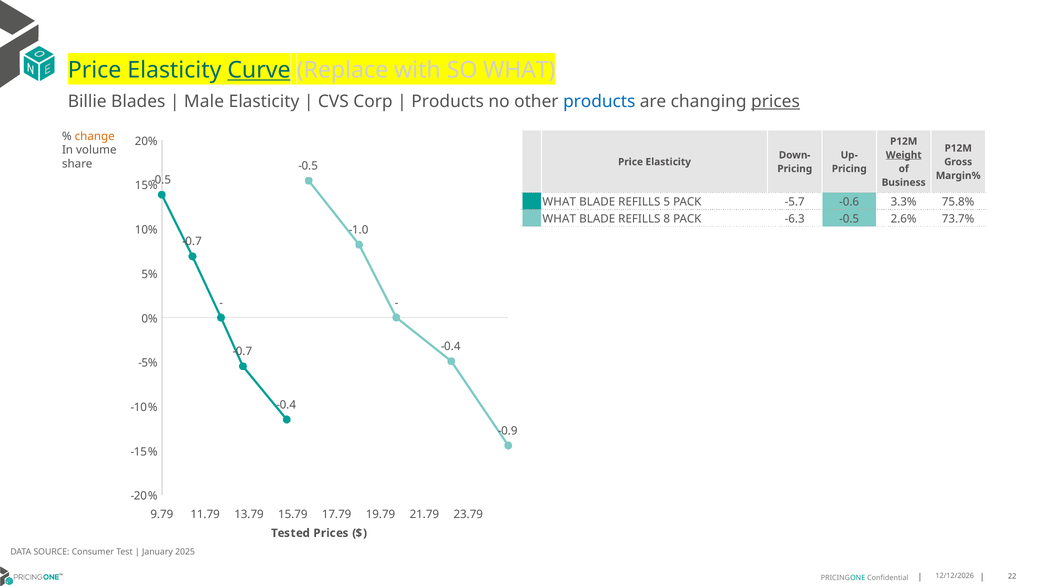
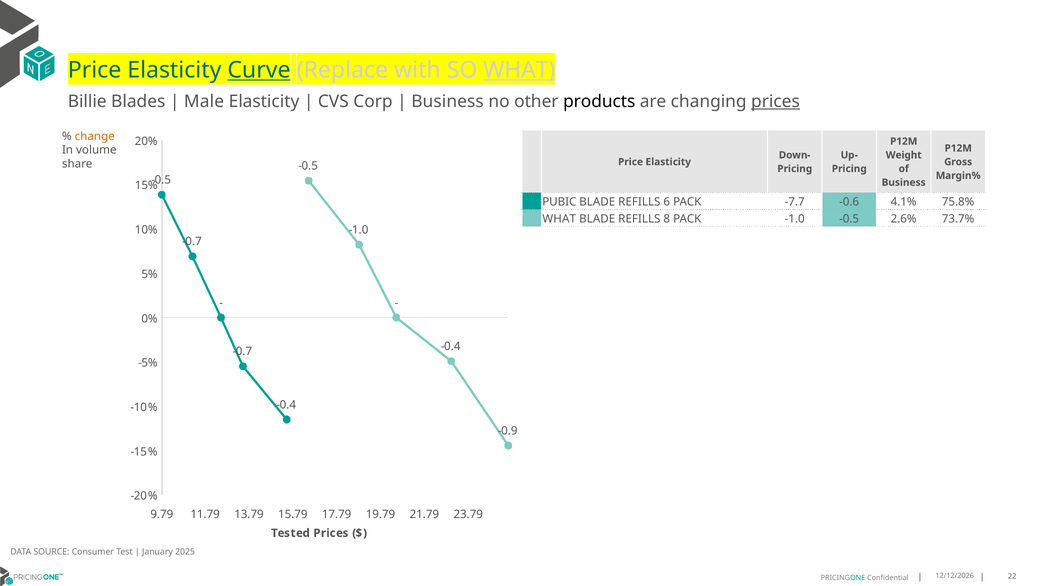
WHAT underline: none -> present (519, 70)
Products: Products -> Business (448, 102)
products colour: blue -> black (599, 102)
Weight underline: present -> none (904, 155)
WHAT: WHAT -> PUBIC (559, 202)
5: 5 -> 6 (667, 202)
-5.7: -5.7 -> -7.7 (795, 202)
3.3%: 3.3% -> 4.1% (904, 202)
PACK -6.3: -6.3 -> -1.0 (795, 219)
